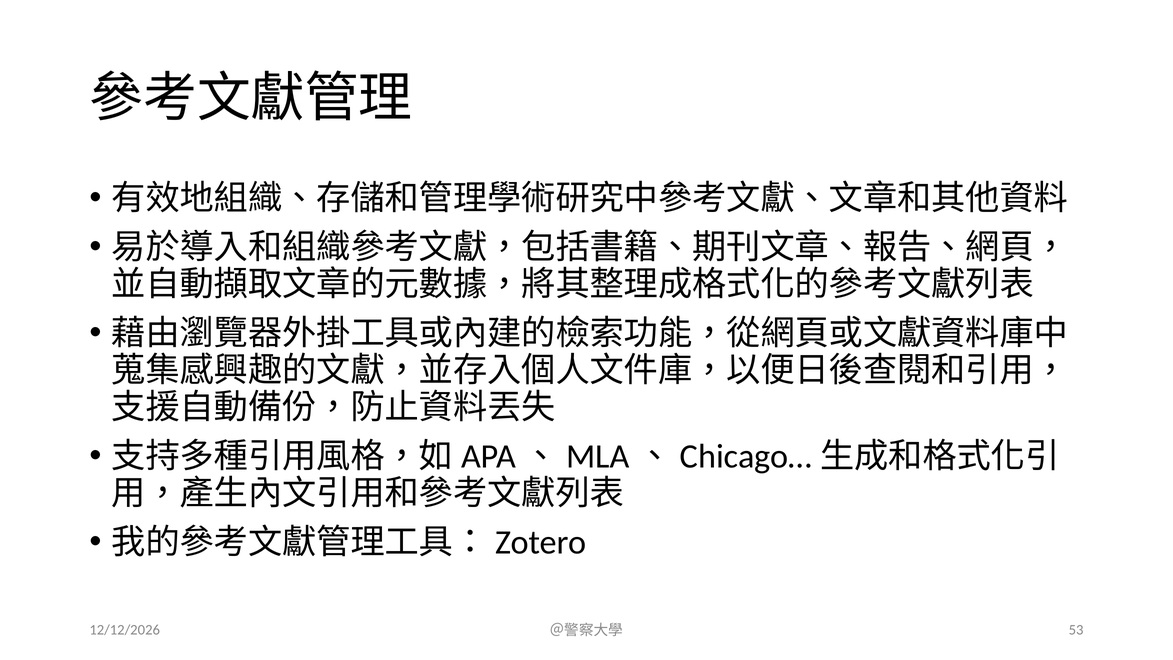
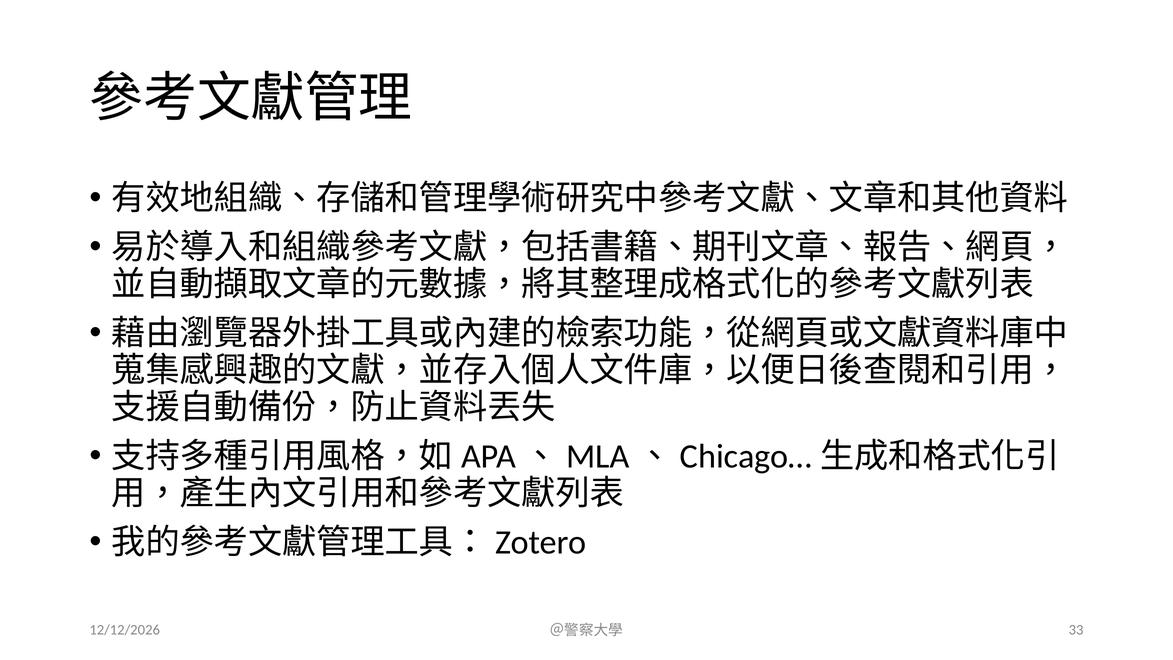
53: 53 -> 33 (1076, 630)
